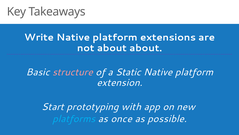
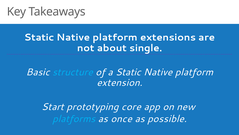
Write: Write -> Static (39, 37)
about about: about -> single (146, 48)
structure colour: pink -> light blue (73, 72)
with: with -> core (131, 106)
